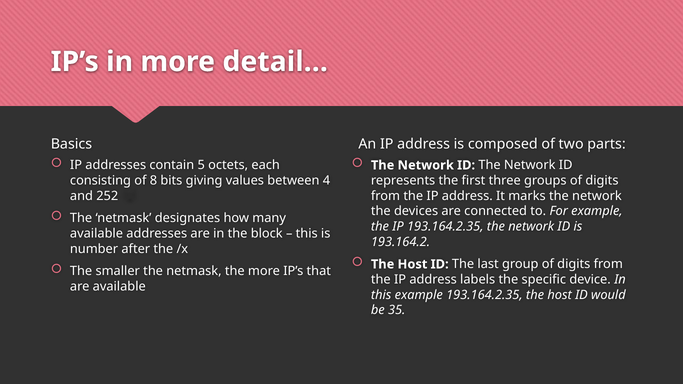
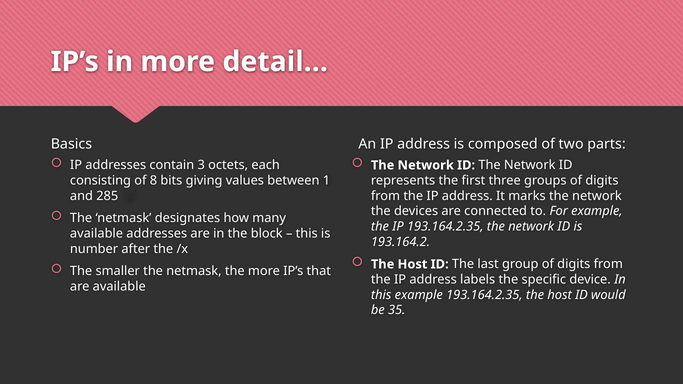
5: 5 -> 3 (201, 165)
4: 4 -> 1 (326, 181)
252: 252 -> 285 (107, 196)
